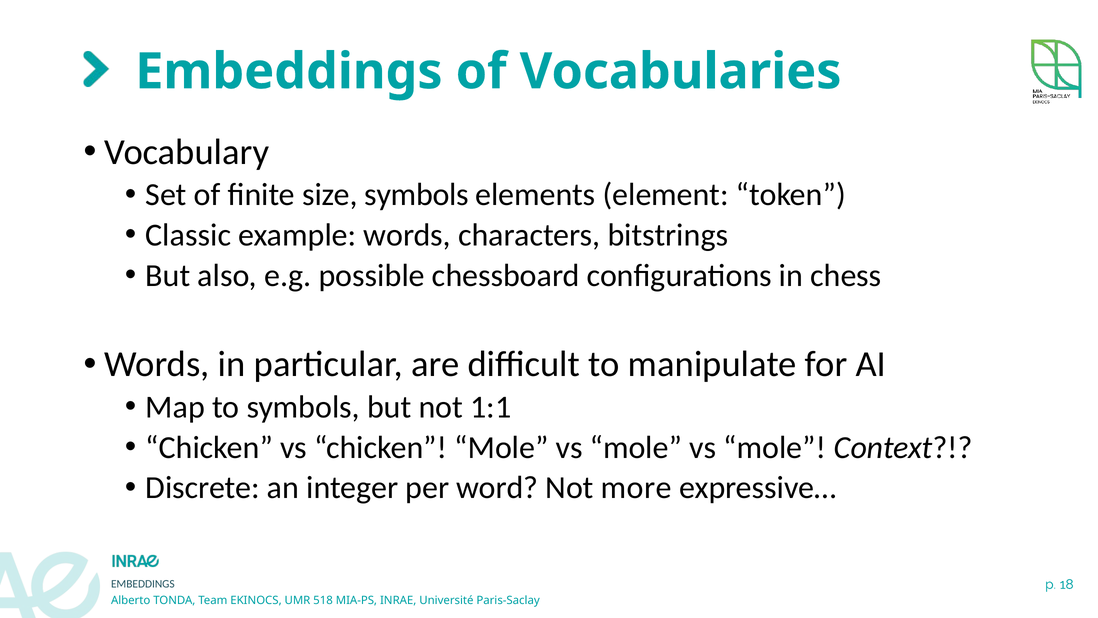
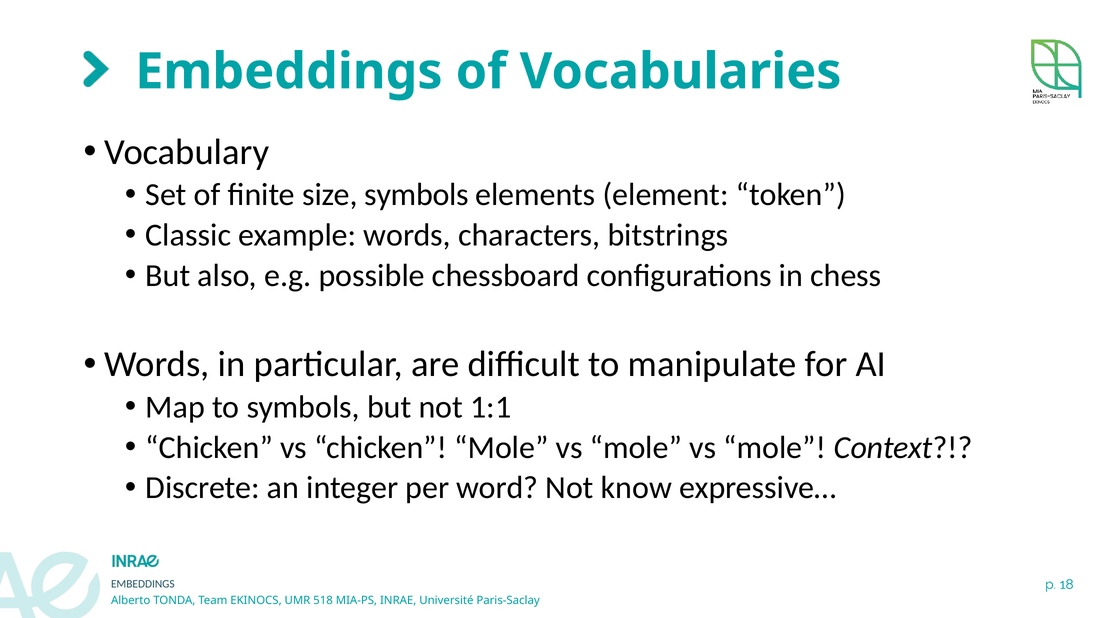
more: more -> know (636, 487)
